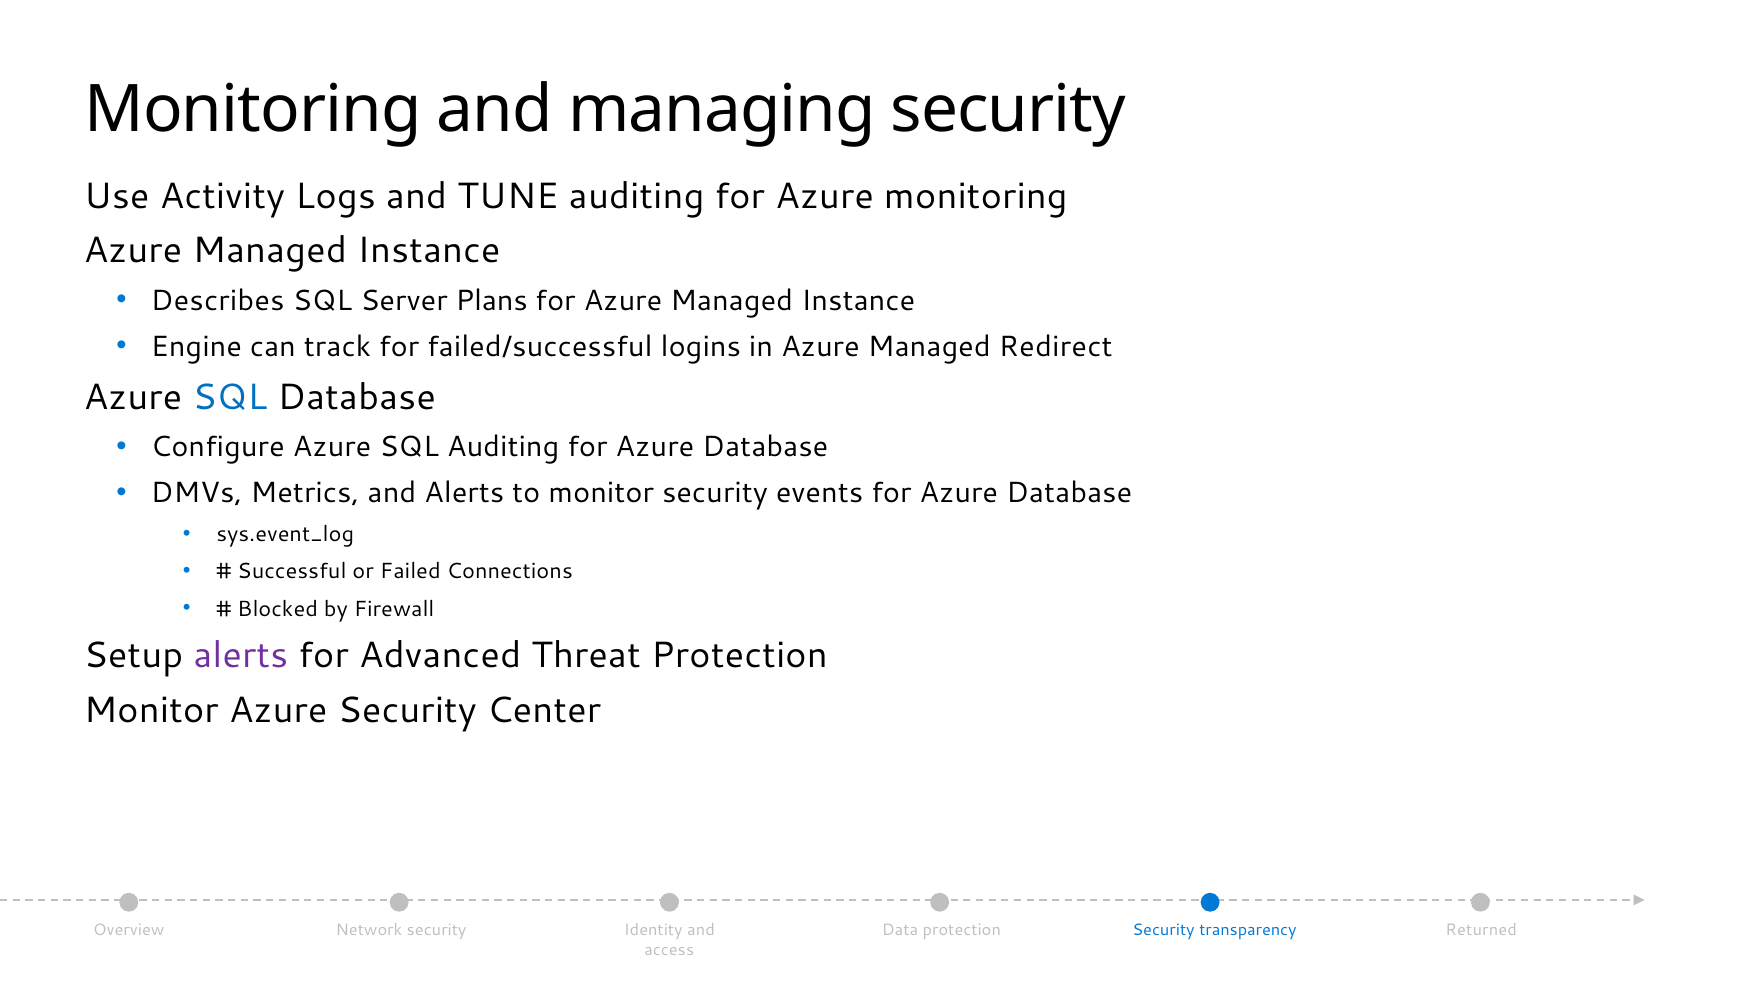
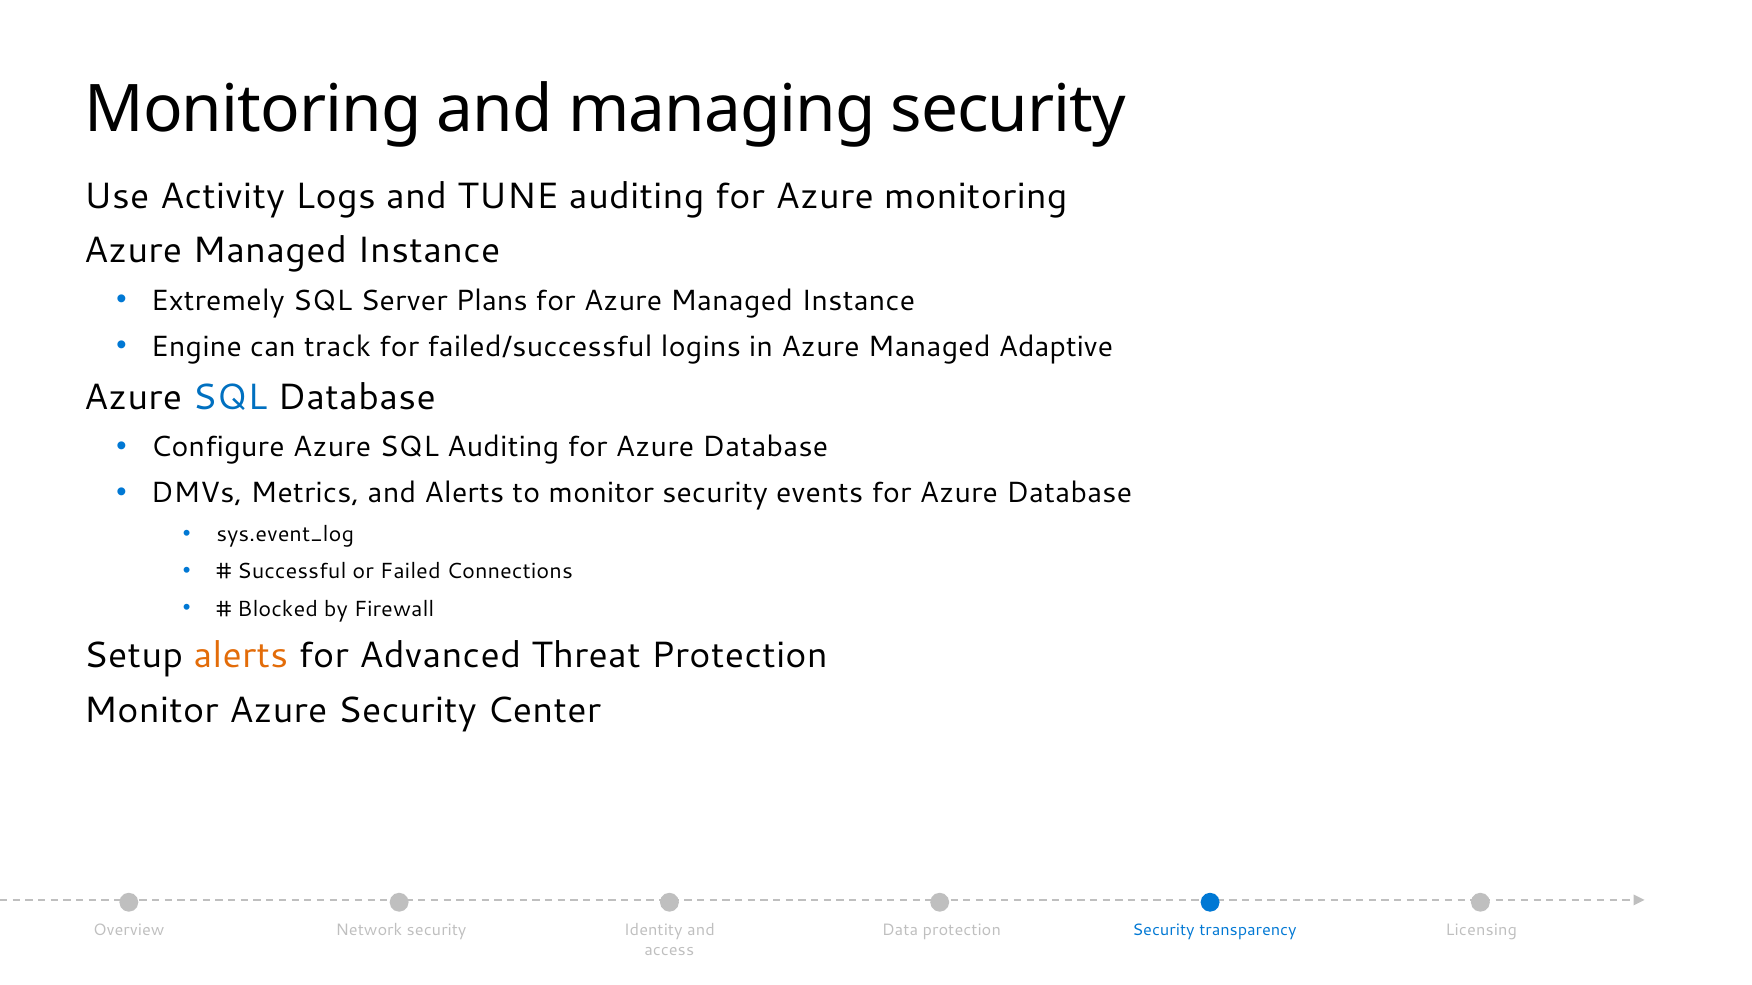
Describes: Describes -> Extremely (218, 301)
Redirect: Redirect -> Adaptive (1056, 347)
alerts colour: purple -> orange (241, 656)
Returned: Returned -> Licensing (1481, 931)
